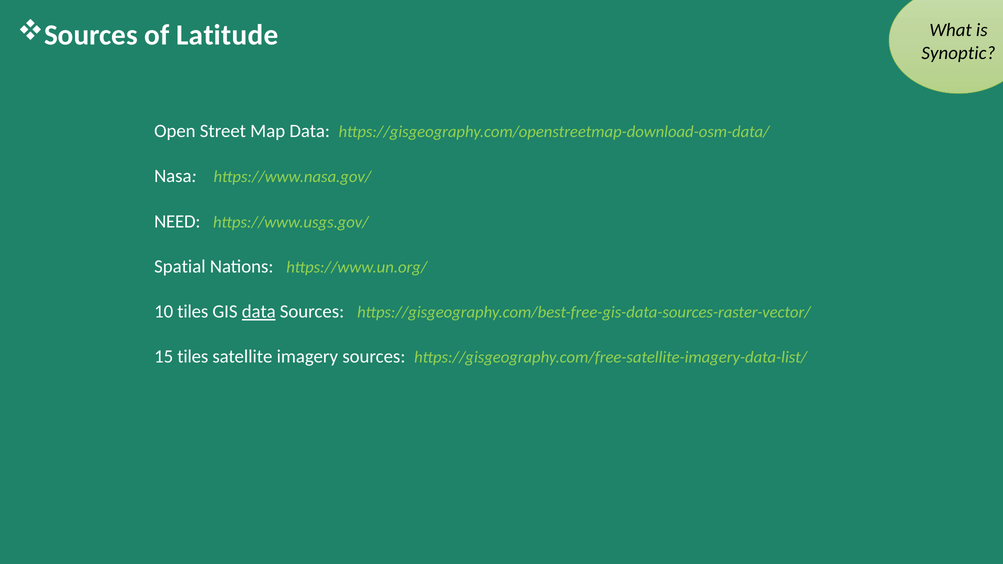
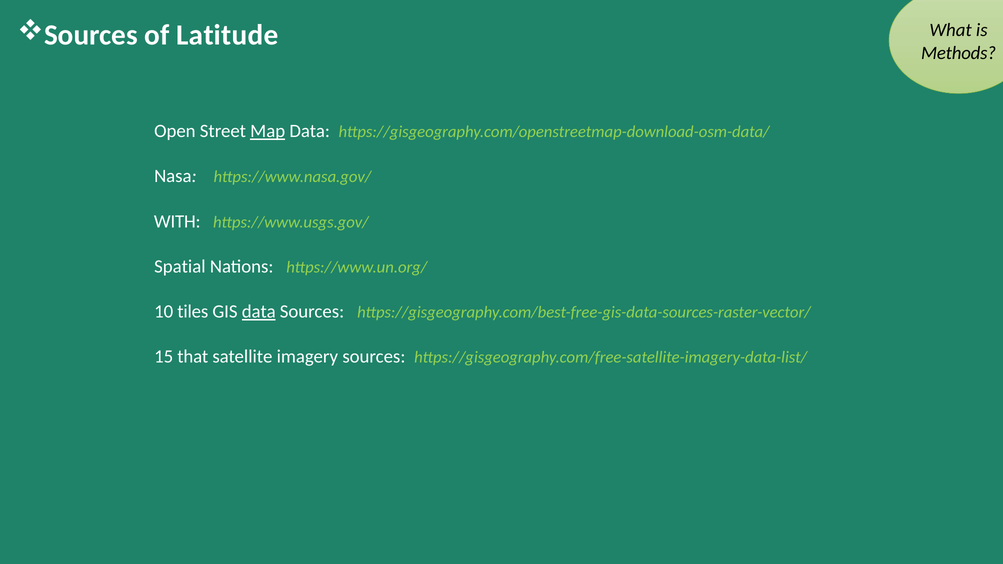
Synoptic: Synoptic -> Methods (959, 53)
Map underline: none -> present (268, 131)
NEED: NEED -> WITH (177, 221)
15 tiles: tiles -> that (193, 357)
